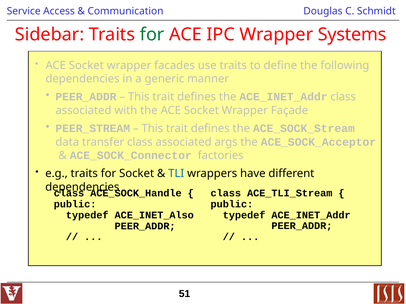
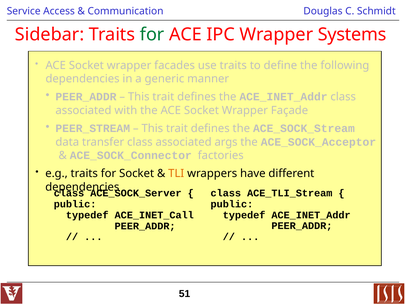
TLI colour: blue -> orange (176, 174)
ACE_SOCK_Handle: ACE_SOCK_Handle -> ACE_SOCK_Server (136, 193)
ACE_INET_Also: ACE_INET_Also -> ACE_INET_Call (154, 215)
